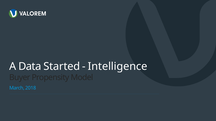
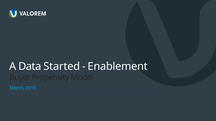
Intelligence: Intelligence -> Enablement (118, 67)
